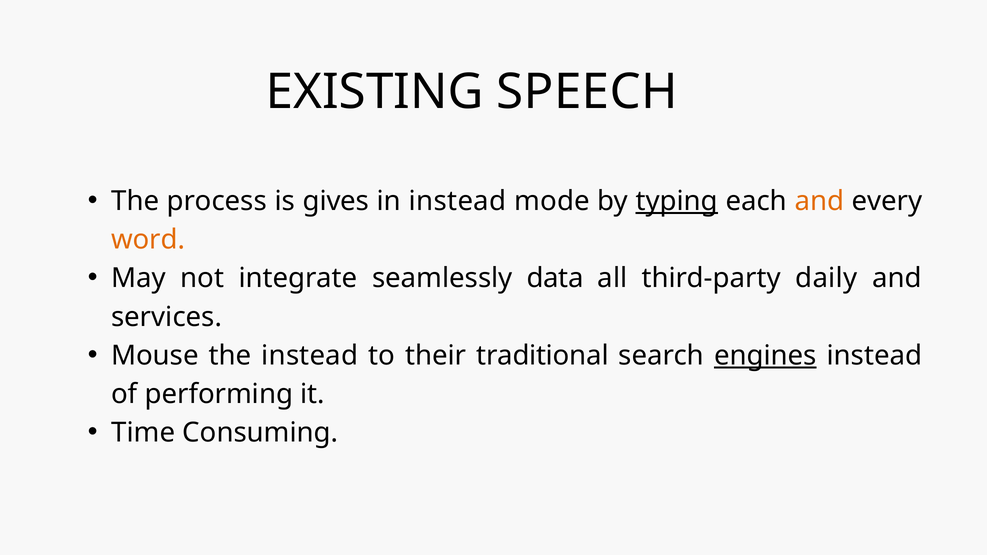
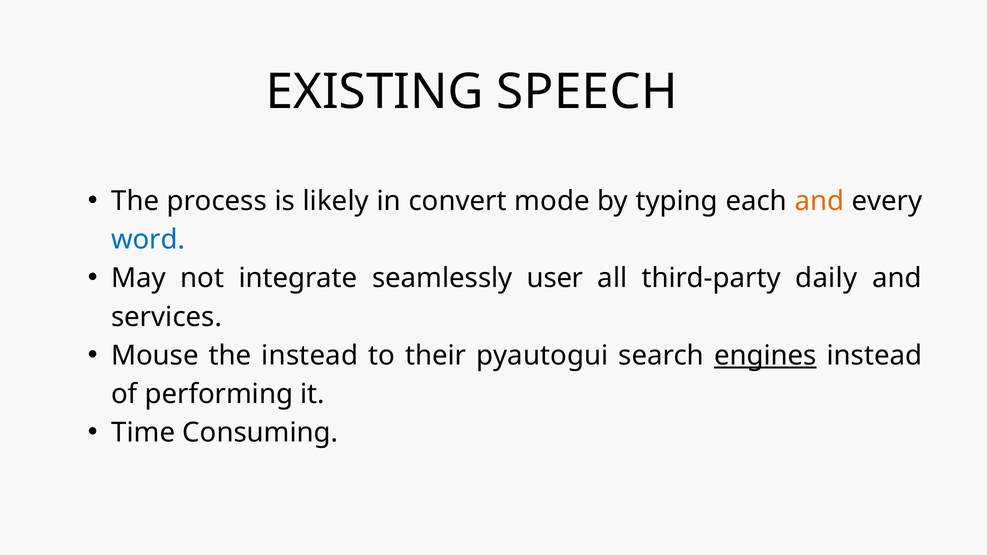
gives: gives -> likely (336, 201)
in instead: instead -> convert (458, 201)
typing underline: present -> none (677, 201)
word colour: orange -> blue (148, 240)
data: data -> user (555, 278)
traditional: traditional -> pyautogui (542, 356)
